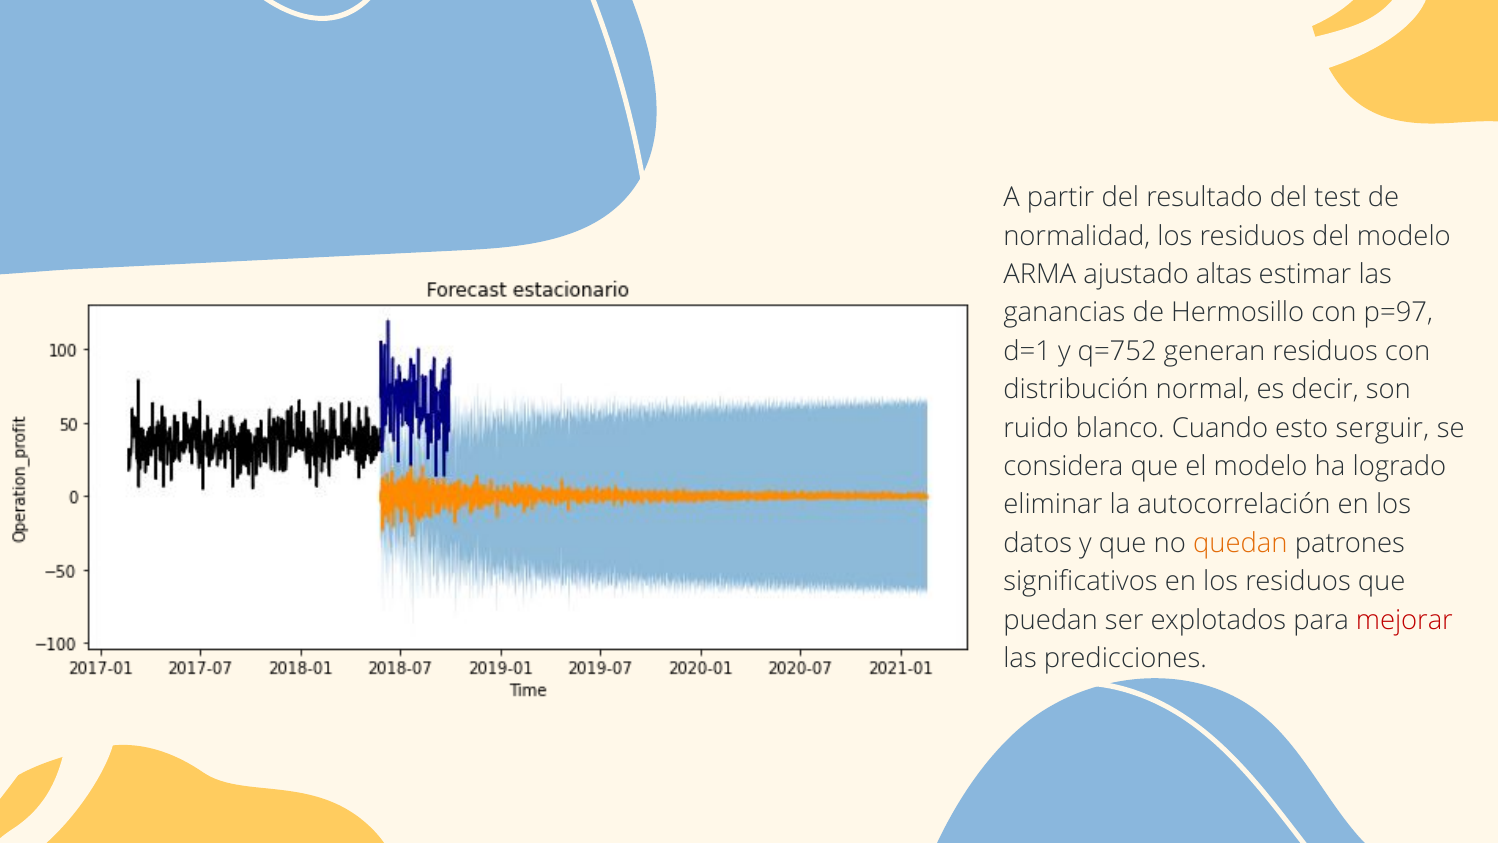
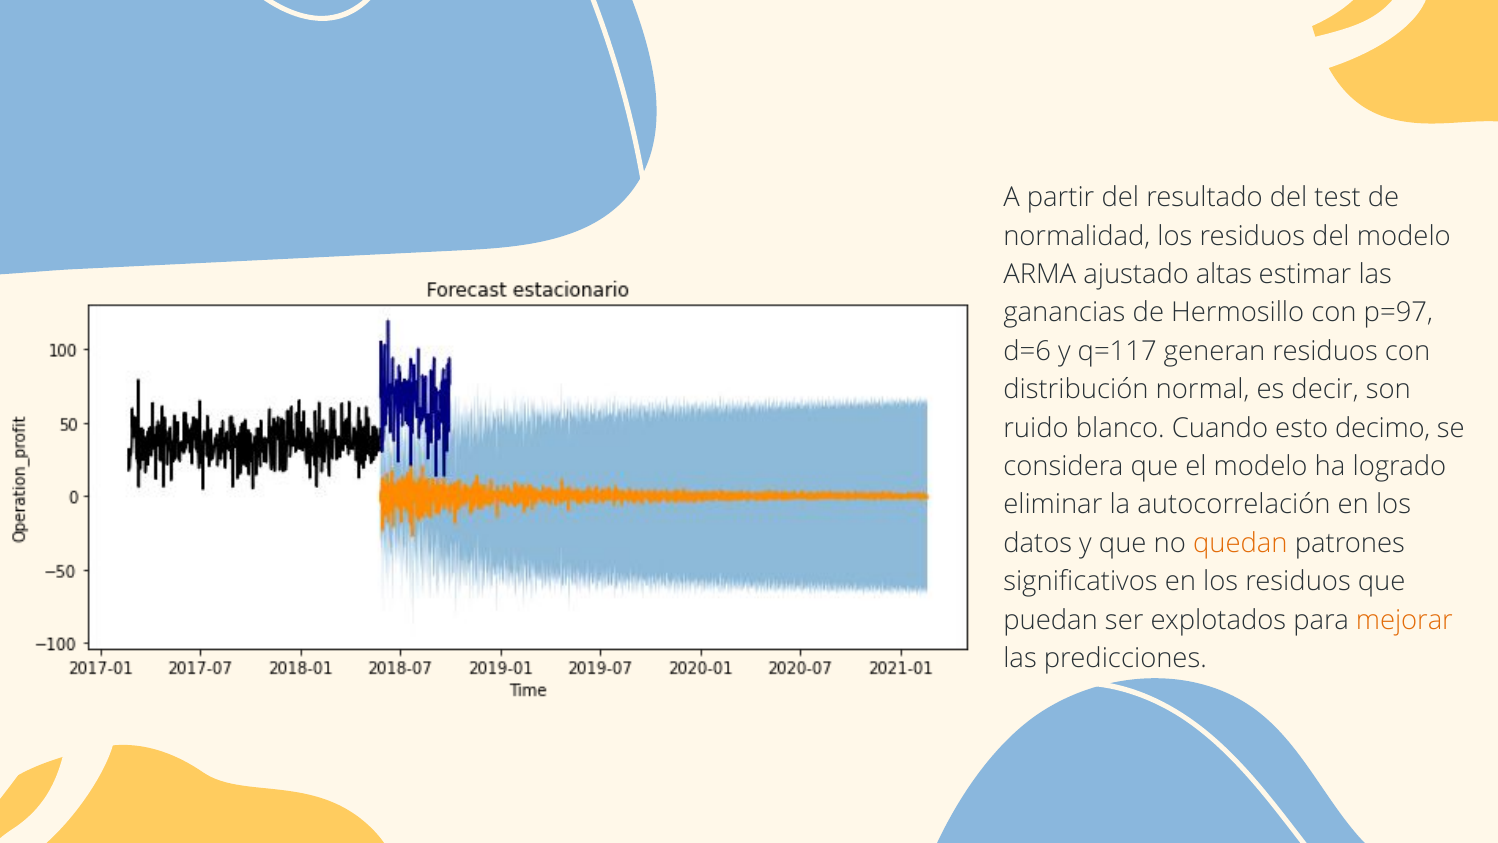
d=1: d=1 -> d=6 (1027, 351)
q=752: q=752 -> q=117 (1117, 351)
serguir: serguir -> decimo (1383, 428)
mejorar colour: red -> orange (1404, 620)
